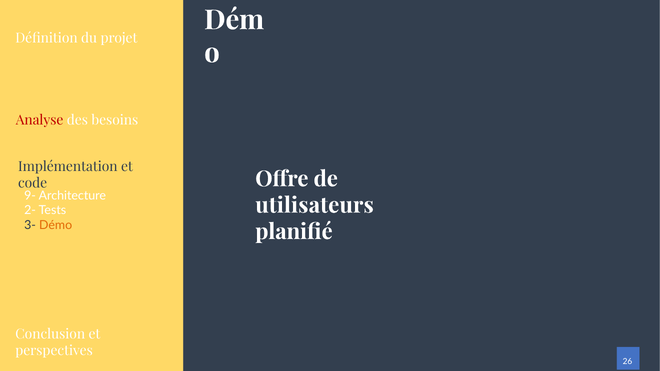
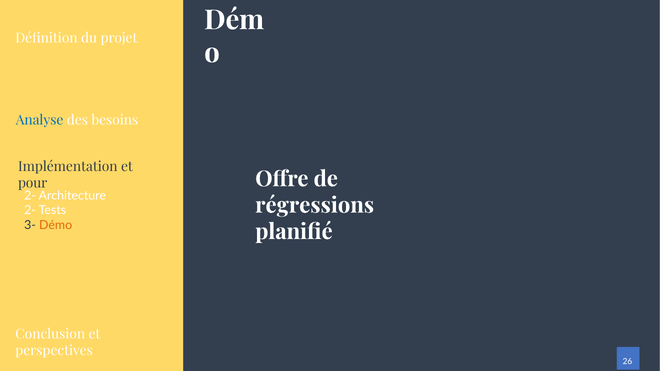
Analyse colour: red -> blue (40, 120)
code: code -> pour (33, 183)
9-: 9- -> 2- (30, 196)
utilisateurs: utilisateurs -> régressions (315, 206)
